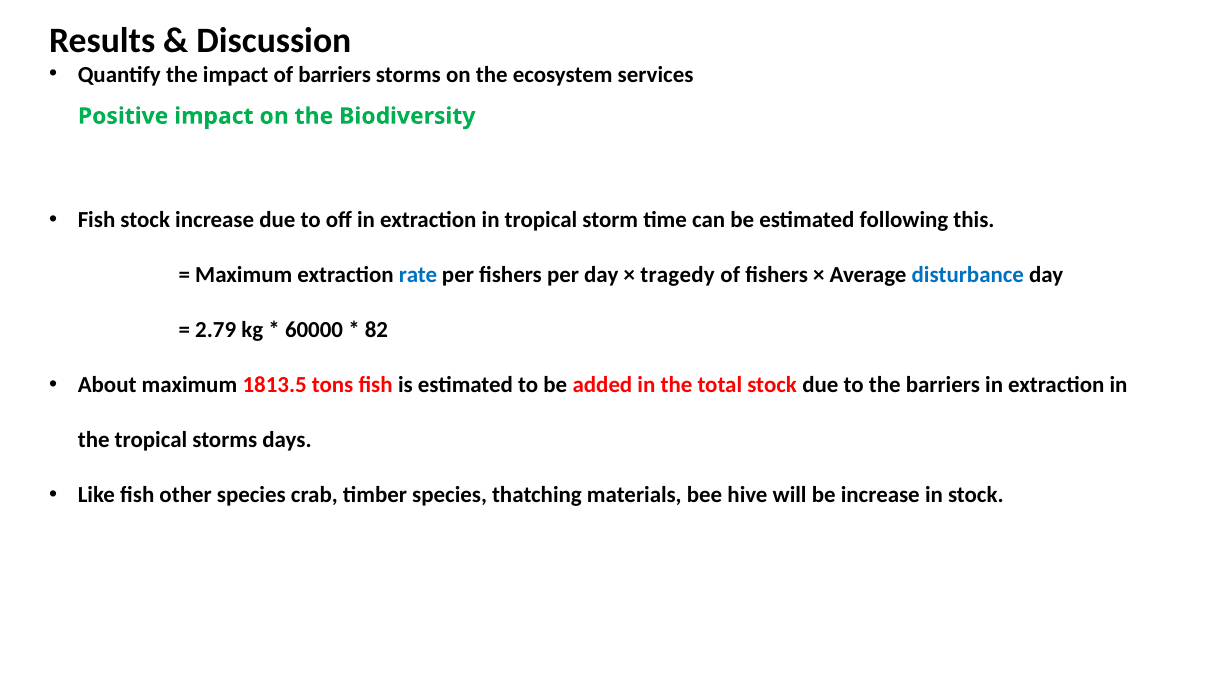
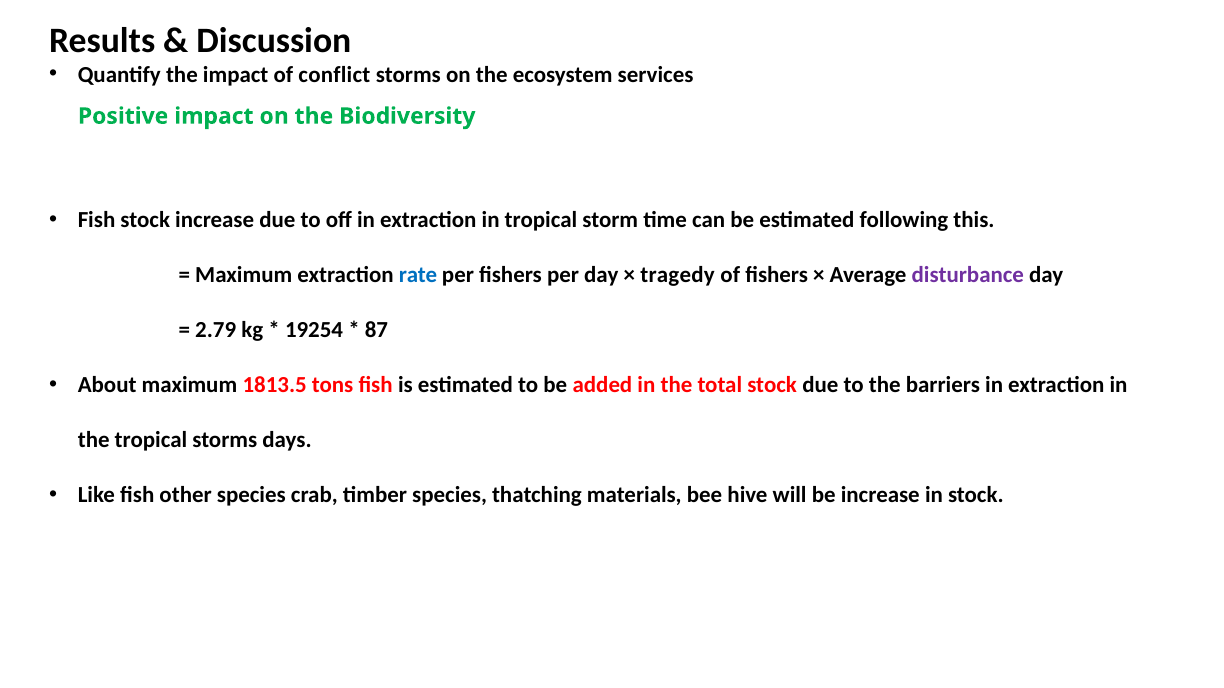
of barriers: barriers -> conflict (334, 75)
disturbance colour: blue -> purple (968, 275)
60000: 60000 -> 19254 (314, 330)
82: 82 -> 87 (376, 330)
